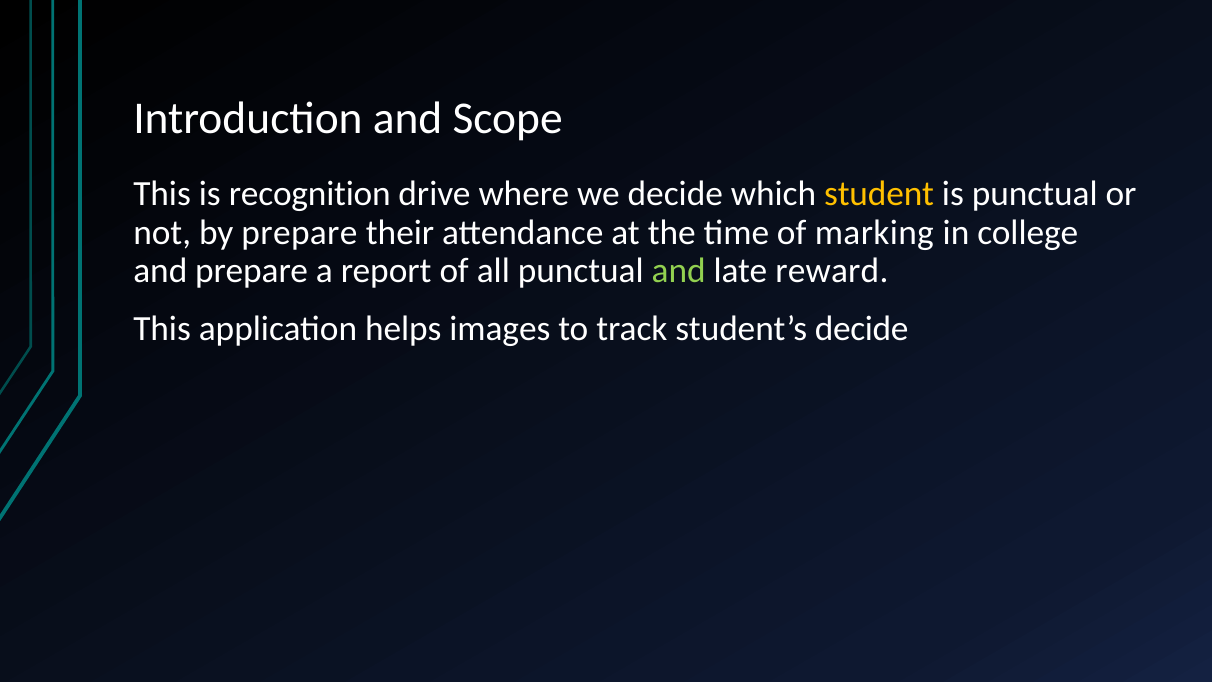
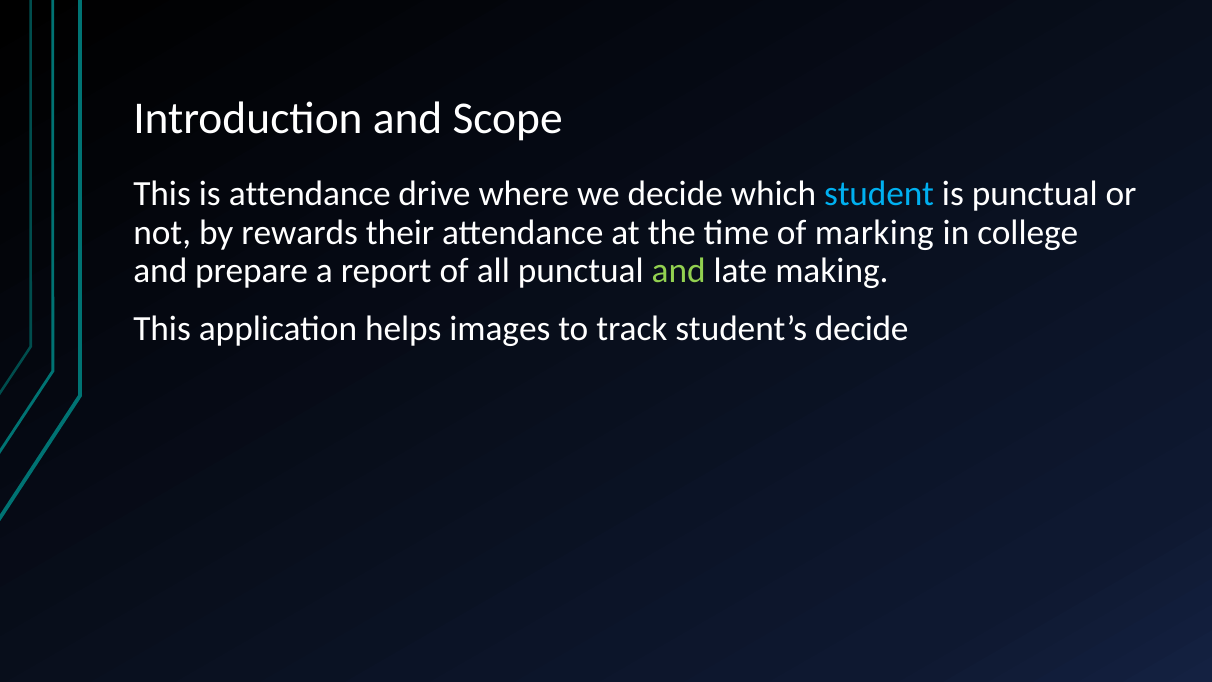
is recognition: recognition -> attendance (310, 194)
student colour: yellow -> light blue (879, 194)
by prepare: prepare -> rewards (300, 232)
reward: reward -> making (832, 271)
